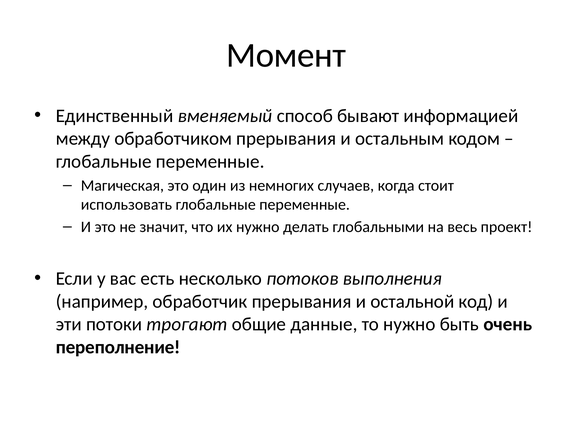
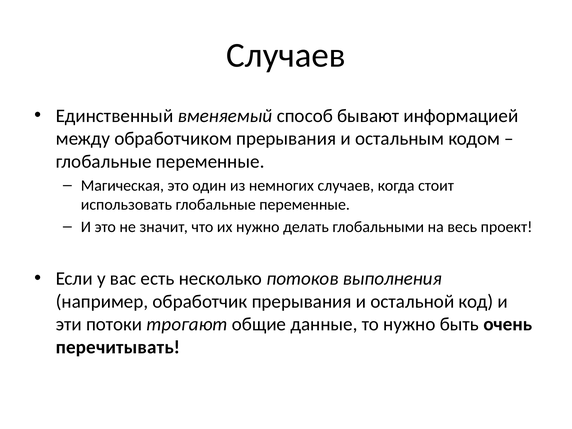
Момент: Момент -> Случаев (286, 55)
переполнение: переполнение -> перечитывать (118, 347)
